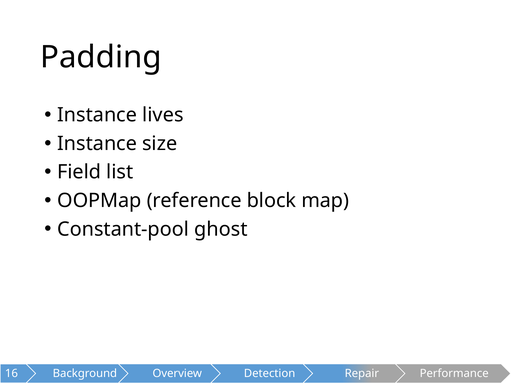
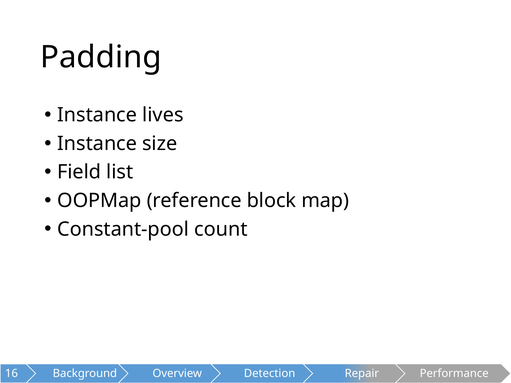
ghost: ghost -> count (221, 229)
